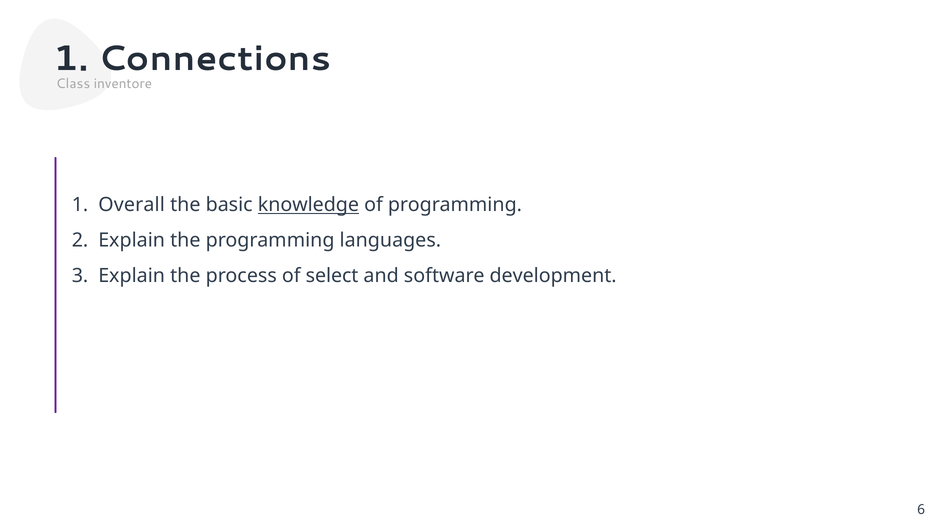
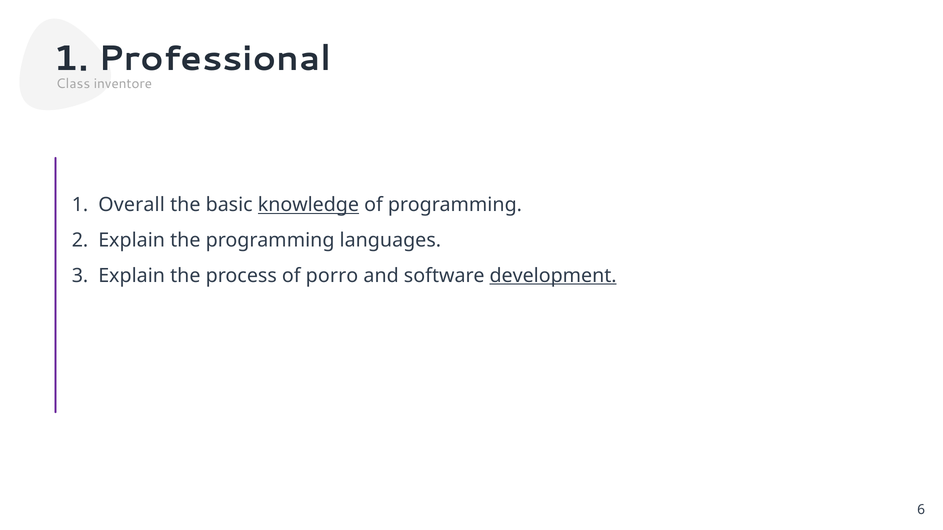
Connections: Connections -> Professional (215, 59)
select: select -> porro (332, 276)
development underline: none -> present (553, 276)
